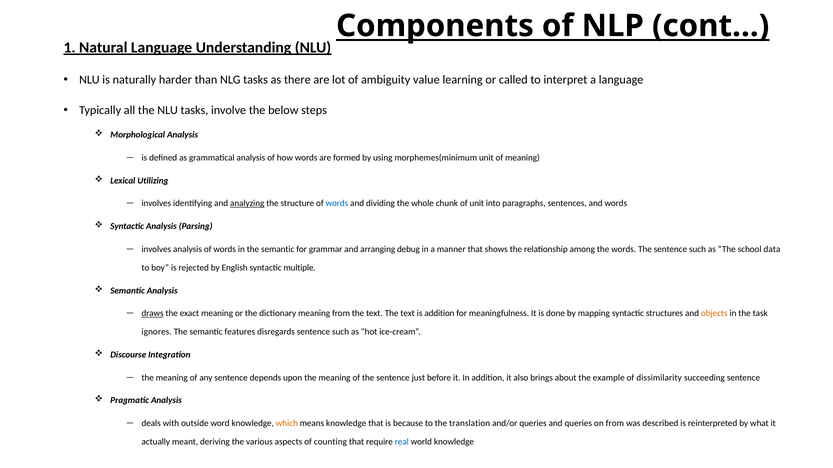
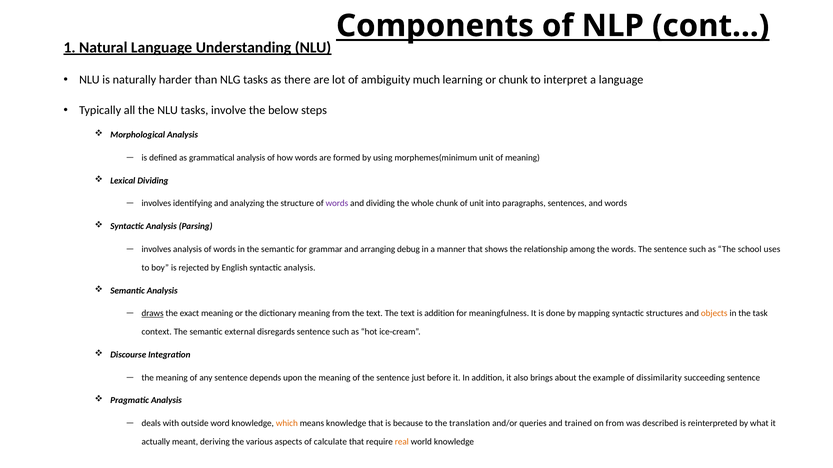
value: value -> much (426, 80)
or called: called -> chunk (513, 80)
Lexical Utilizing: Utilizing -> Dividing (153, 181)
analyzing underline: present -> none (247, 204)
words colour: blue -> purple (337, 204)
data: data -> uses (772, 249)
English syntactic multiple: multiple -> analysis (300, 268)
ignores: ignores -> context (157, 332)
features: features -> external (240, 332)
and queries: queries -> trained (578, 424)
counting: counting -> calculate (330, 442)
real colour: blue -> orange (402, 442)
